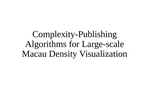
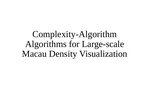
Complexity-Publishing: Complexity-Publishing -> Complexity-Algorithm (75, 34)
